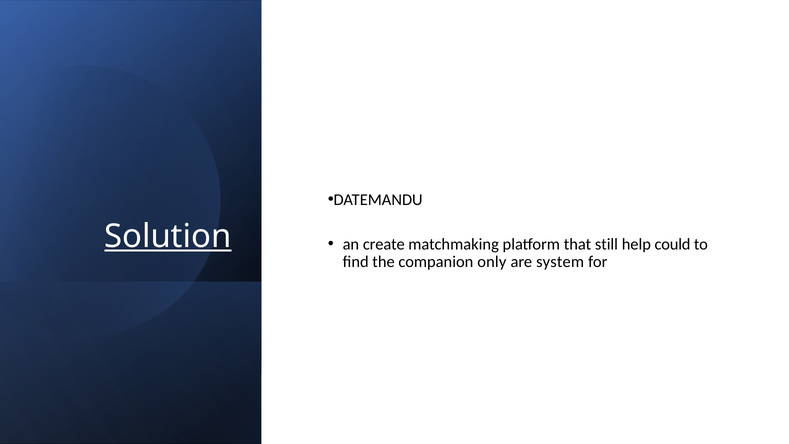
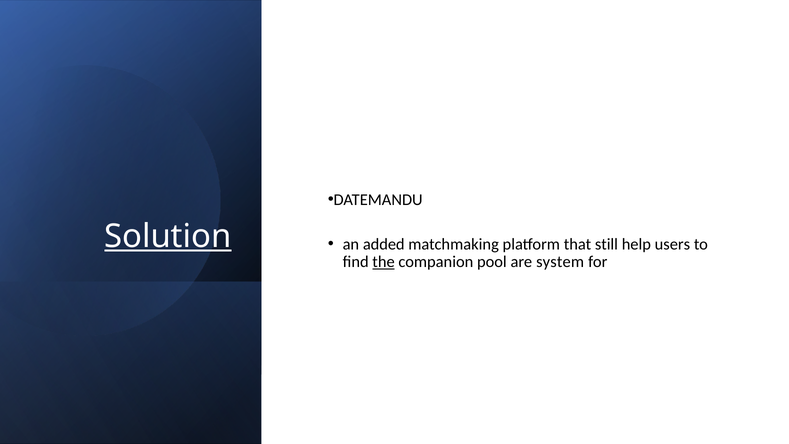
create: create -> added (384, 244)
could: could -> users (672, 244)
the underline: none -> present (384, 262)
only: only -> pool (492, 262)
